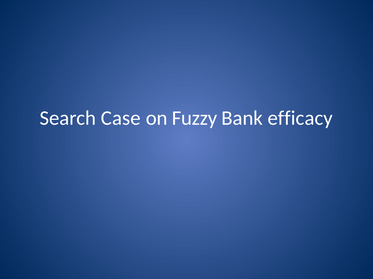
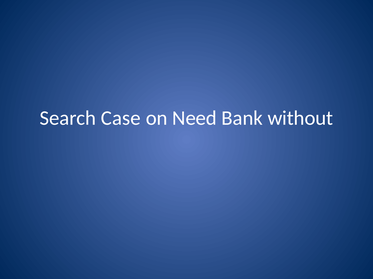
Fuzzy: Fuzzy -> Need (195, 118)
efficacy: efficacy -> without (300, 118)
